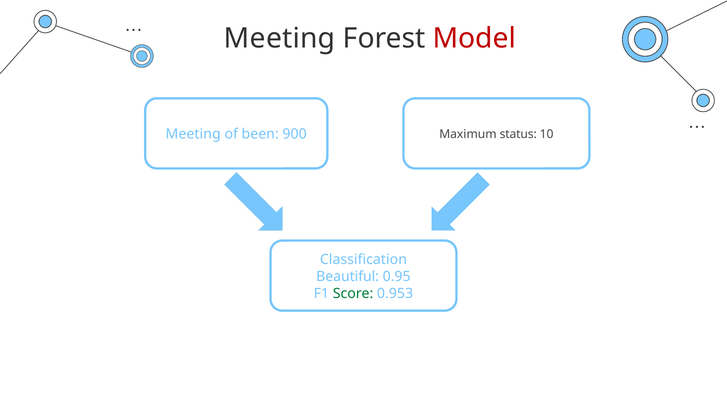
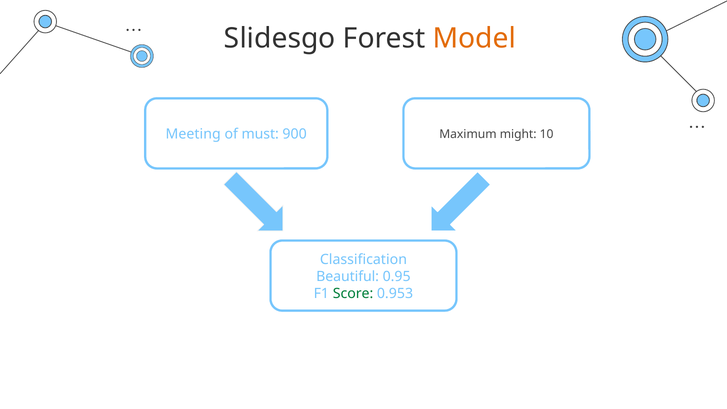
Meeting: Meeting -> Slidesgo (280, 39)
Model colour: red -> orange (474, 39)
been: been -> must (260, 134)
status: status -> might (518, 134)
